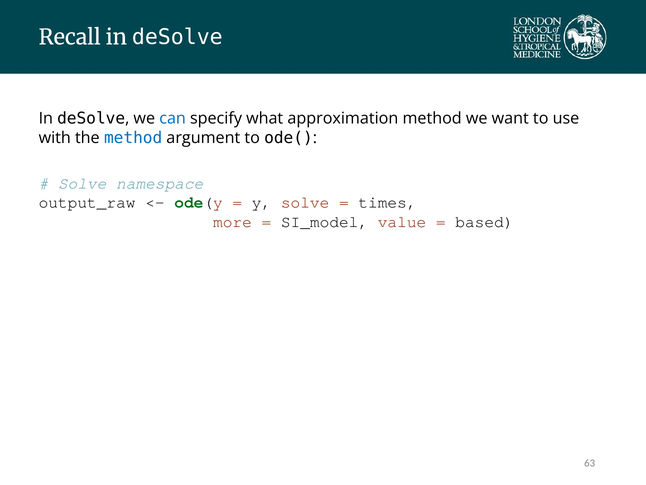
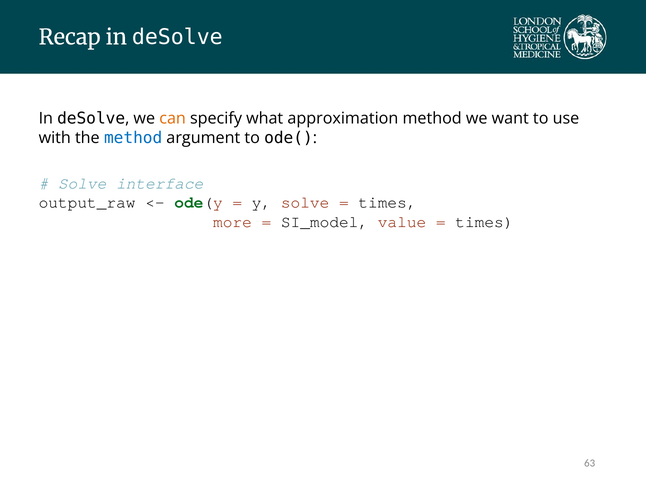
Recall: Recall -> Recap (70, 37)
can colour: blue -> orange (173, 118)
namespace: namespace -> interface (160, 183)
based: based -> times (484, 222)
